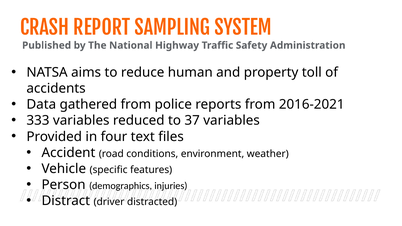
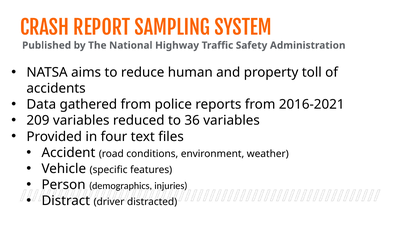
333: 333 -> 209 (38, 121)
37: 37 -> 36 (192, 121)
